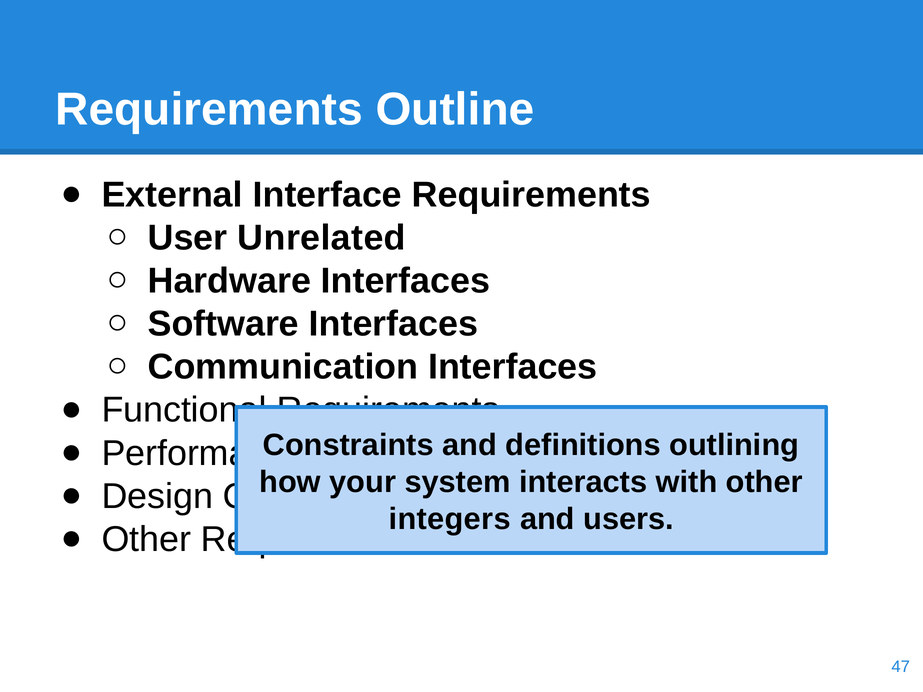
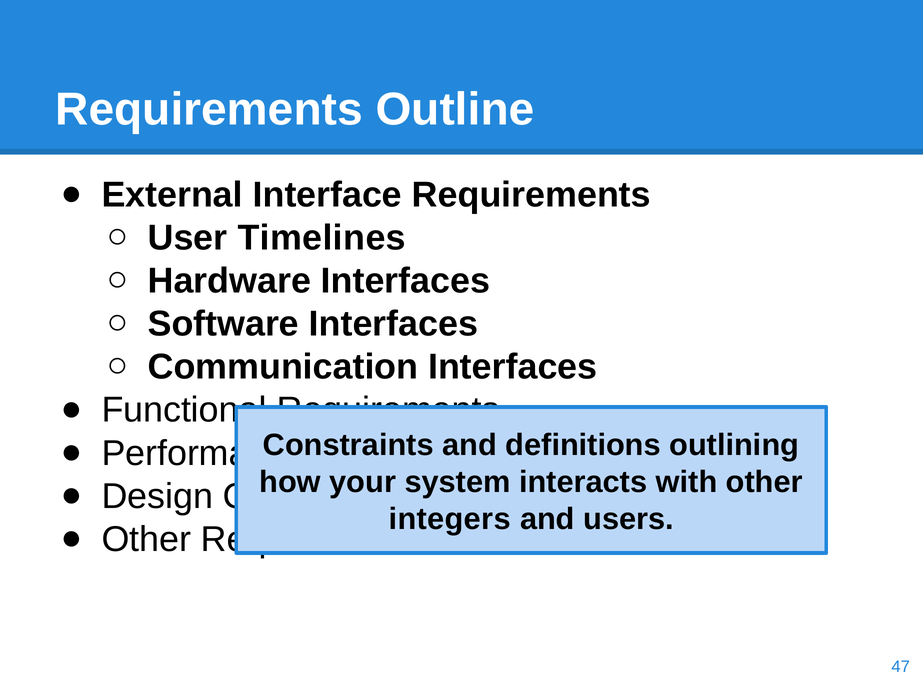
Unrelated: Unrelated -> Timelines (322, 238)
